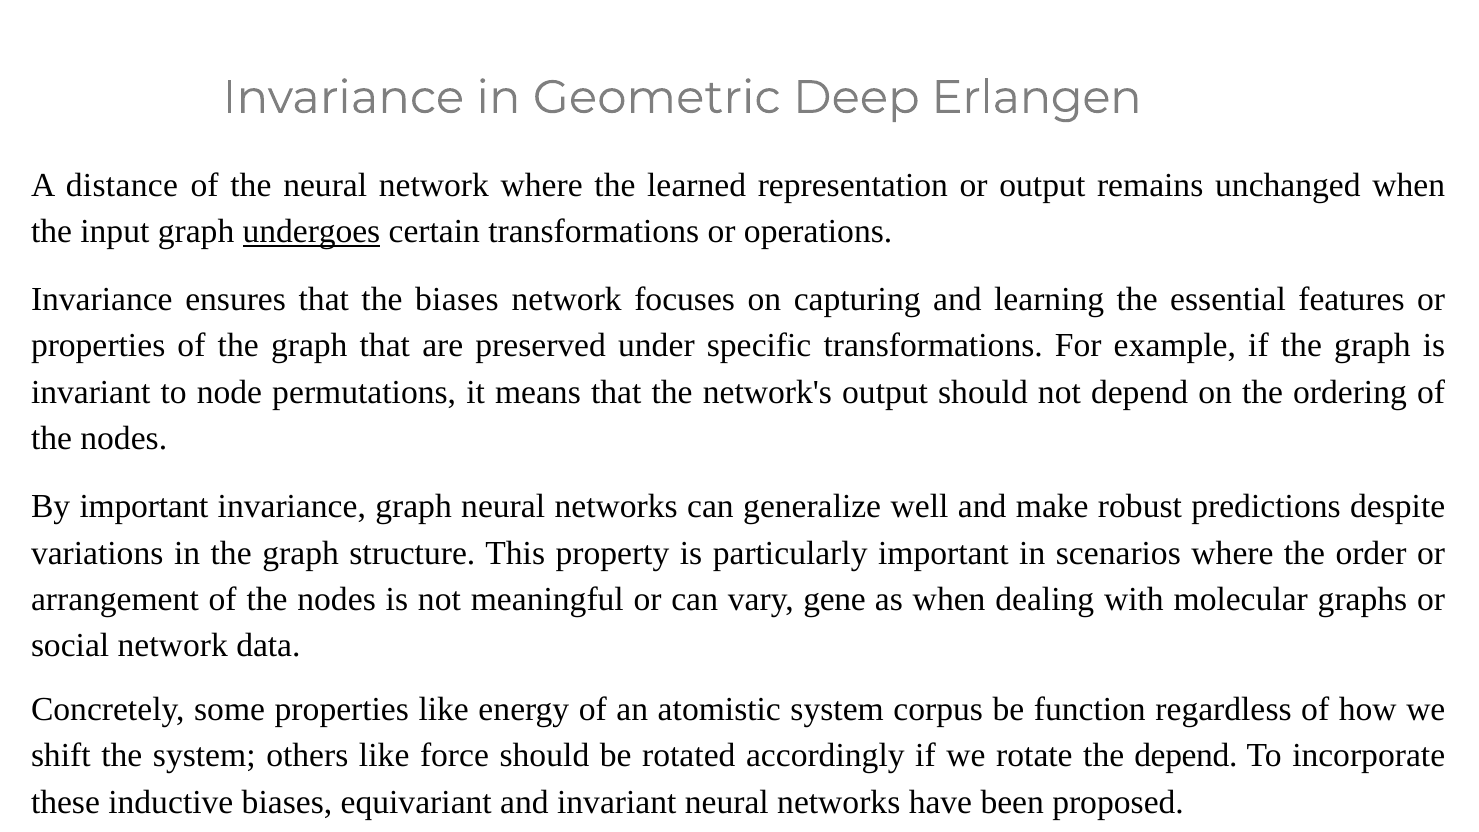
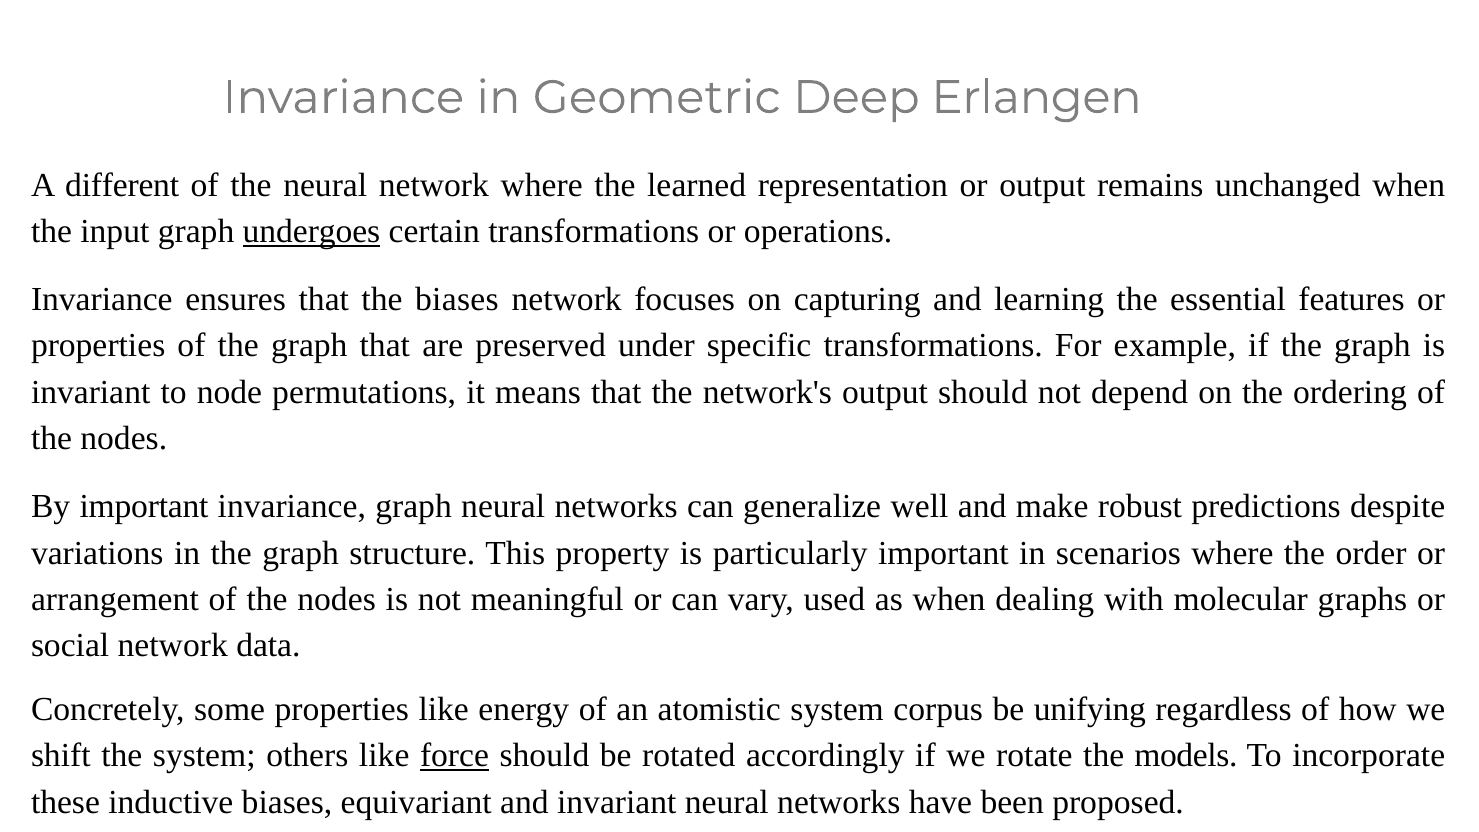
distance: distance -> different (122, 185)
gene: gene -> used (834, 599)
function: function -> unifying (1090, 709)
force underline: none -> present (454, 756)
the depend: depend -> models (1186, 756)
